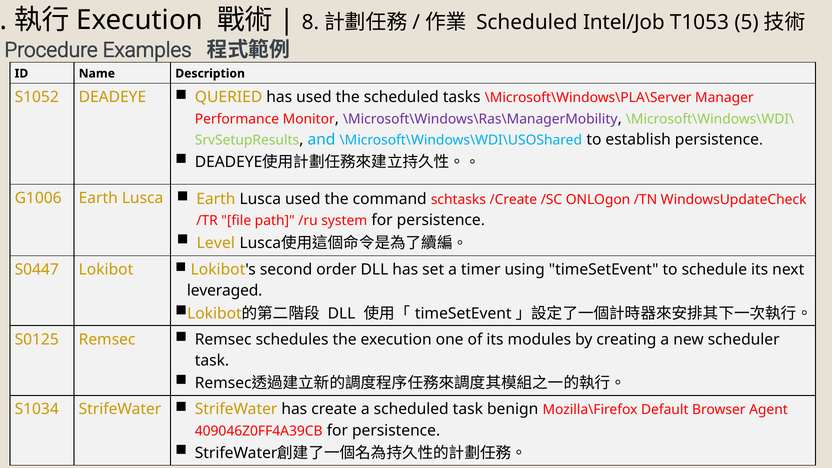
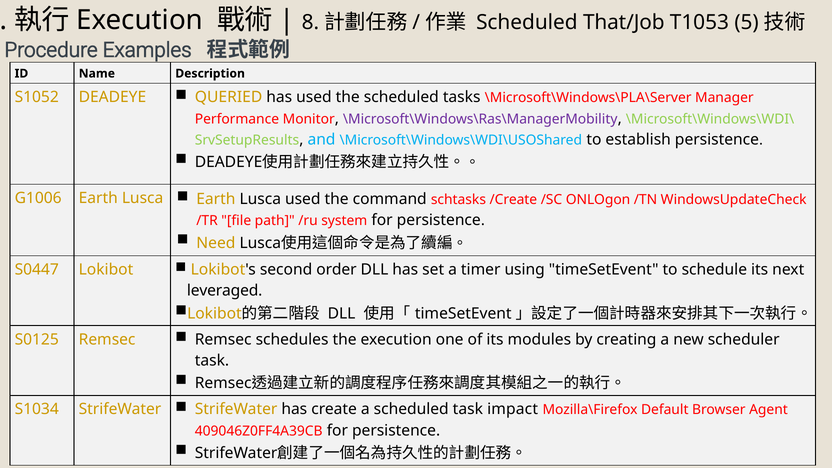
Intel/Job: Intel/Job -> That/Job (624, 23)
Level: Level -> Need (216, 243)
benign: benign -> impact (513, 409)
